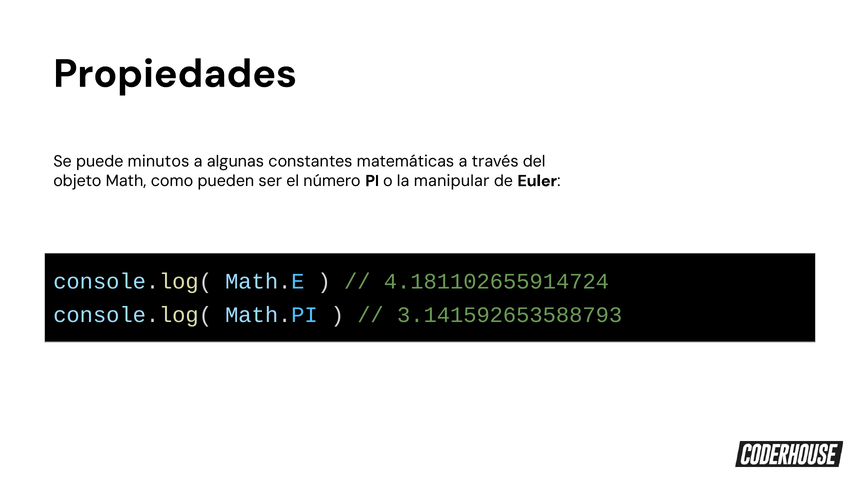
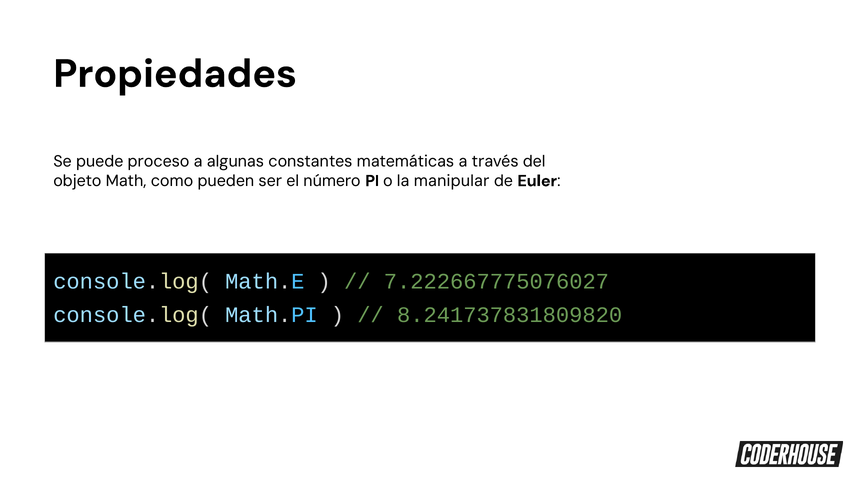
minutos: minutos -> proceso (159, 162)
4.181102655914724: 4.181102655914724 -> 7.222667775076027 (496, 281)
3.141592653588793: 3.141592653588793 -> 8.241737831809820 (510, 315)
